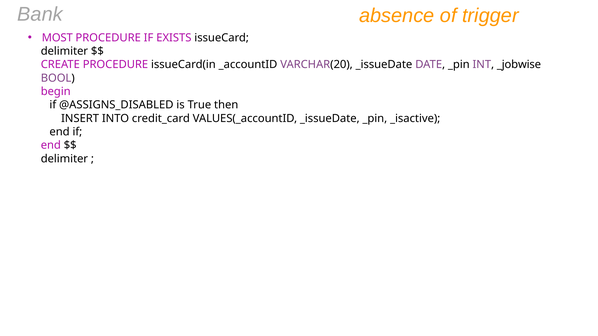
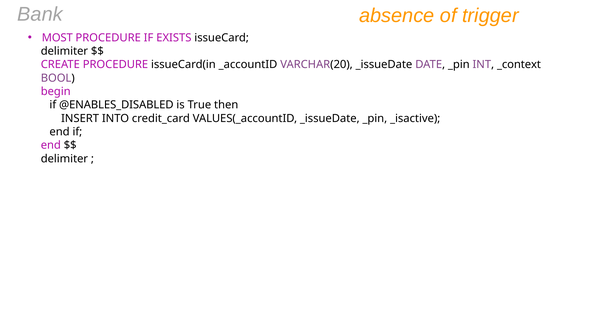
_jobwise: _jobwise -> _context (519, 65)
@ASSIGNS_DISABLED: @ASSIGNS_DISABLED -> @ENABLES_DISABLED (116, 105)
